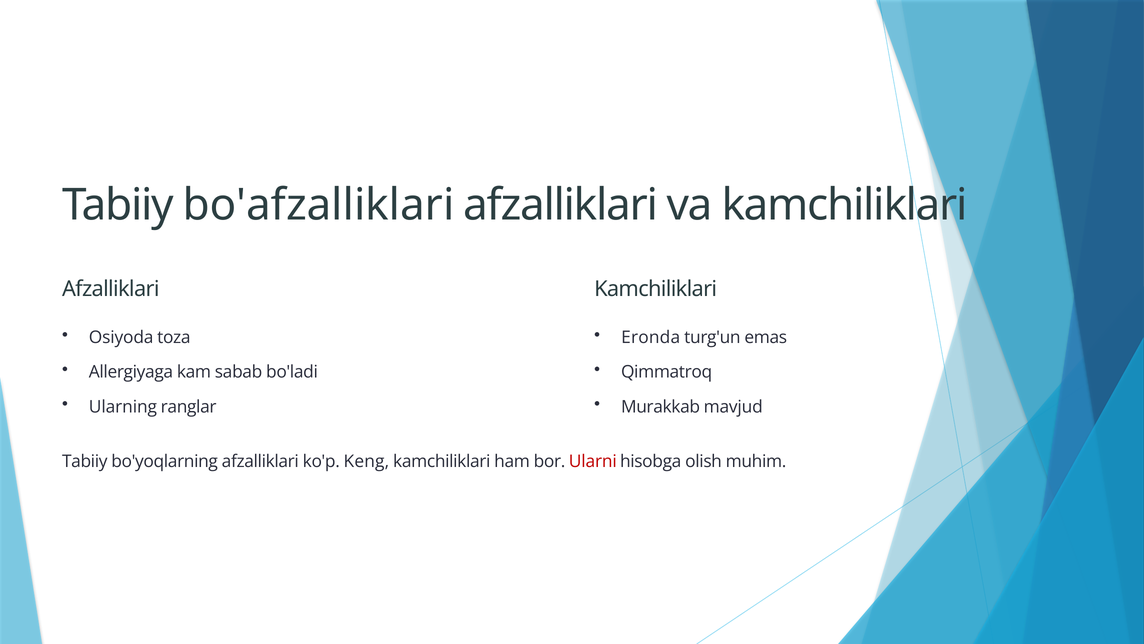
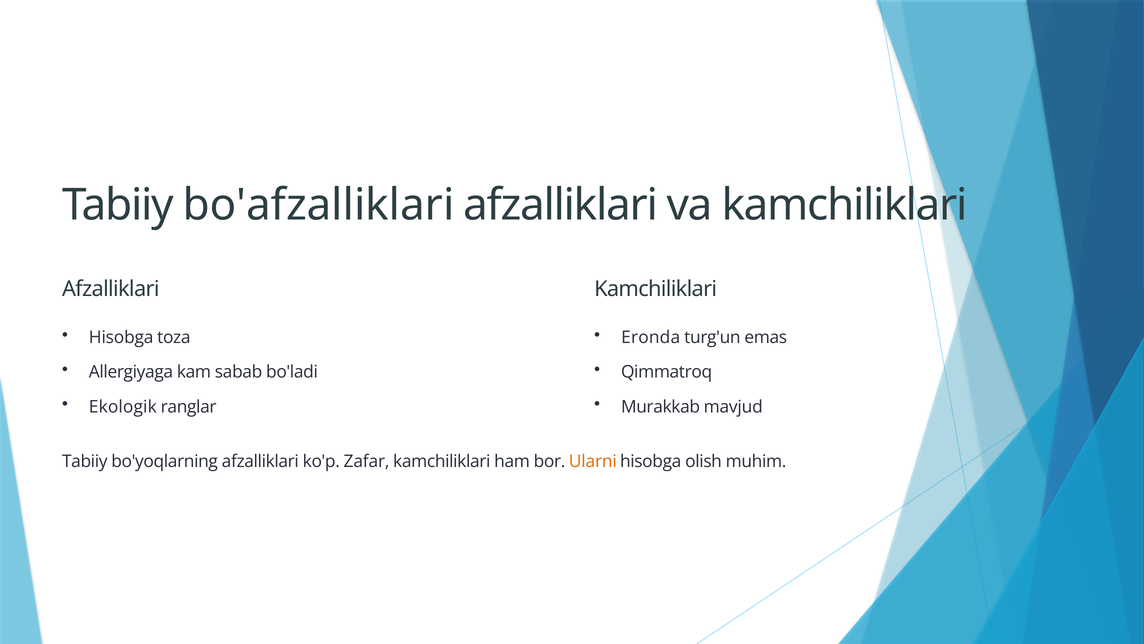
Osiyoda: Osiyoda -> Hisobga (121, 337)
Ularning: Ularning -> Ekologik (123, 407)
Keng: Keng -> Zafar (367, 461)
Ularni colour: red -> orange (593, 461)
